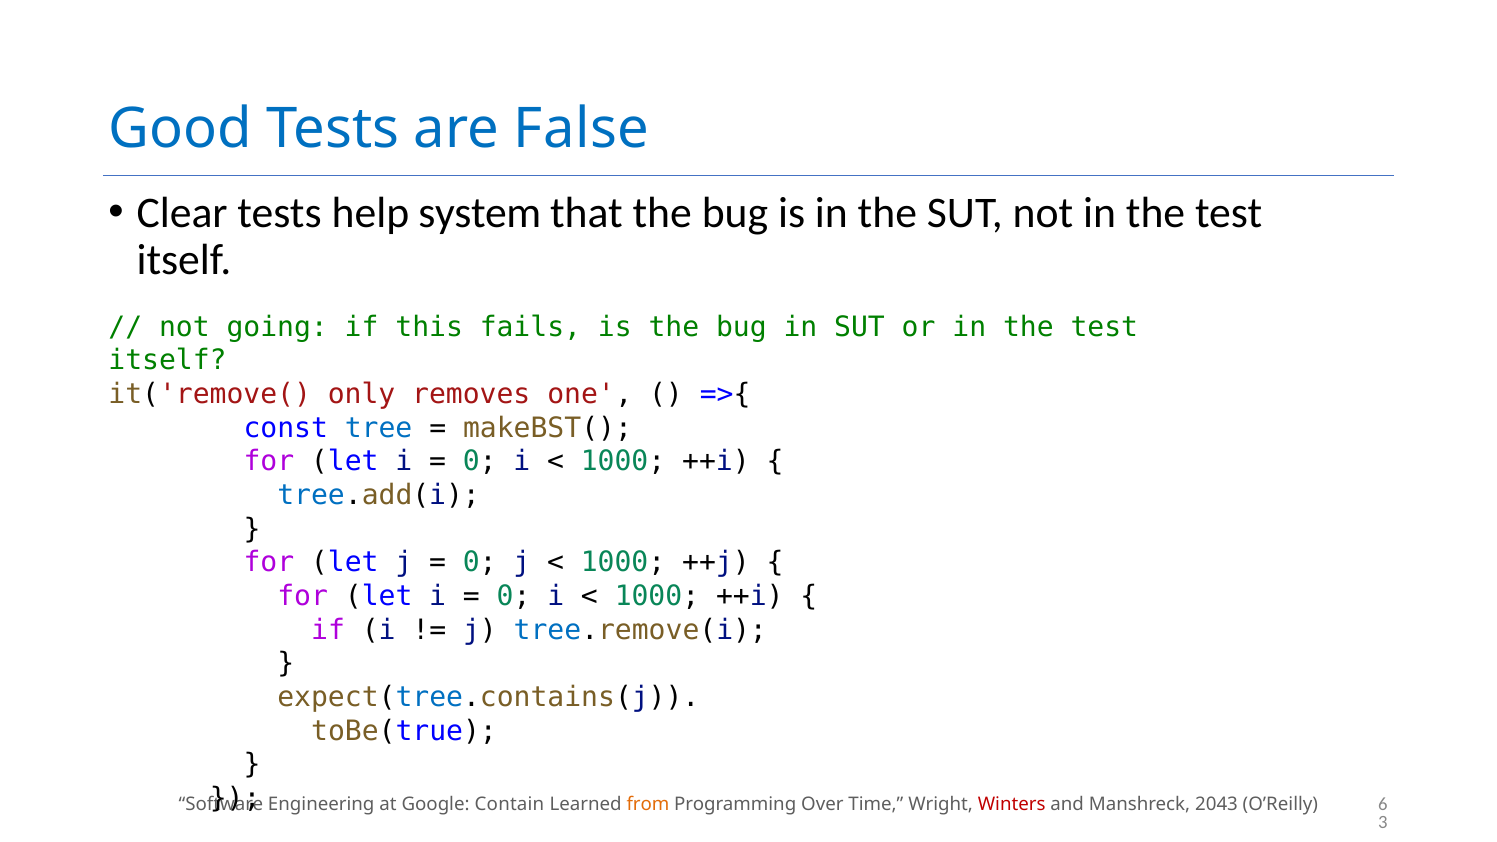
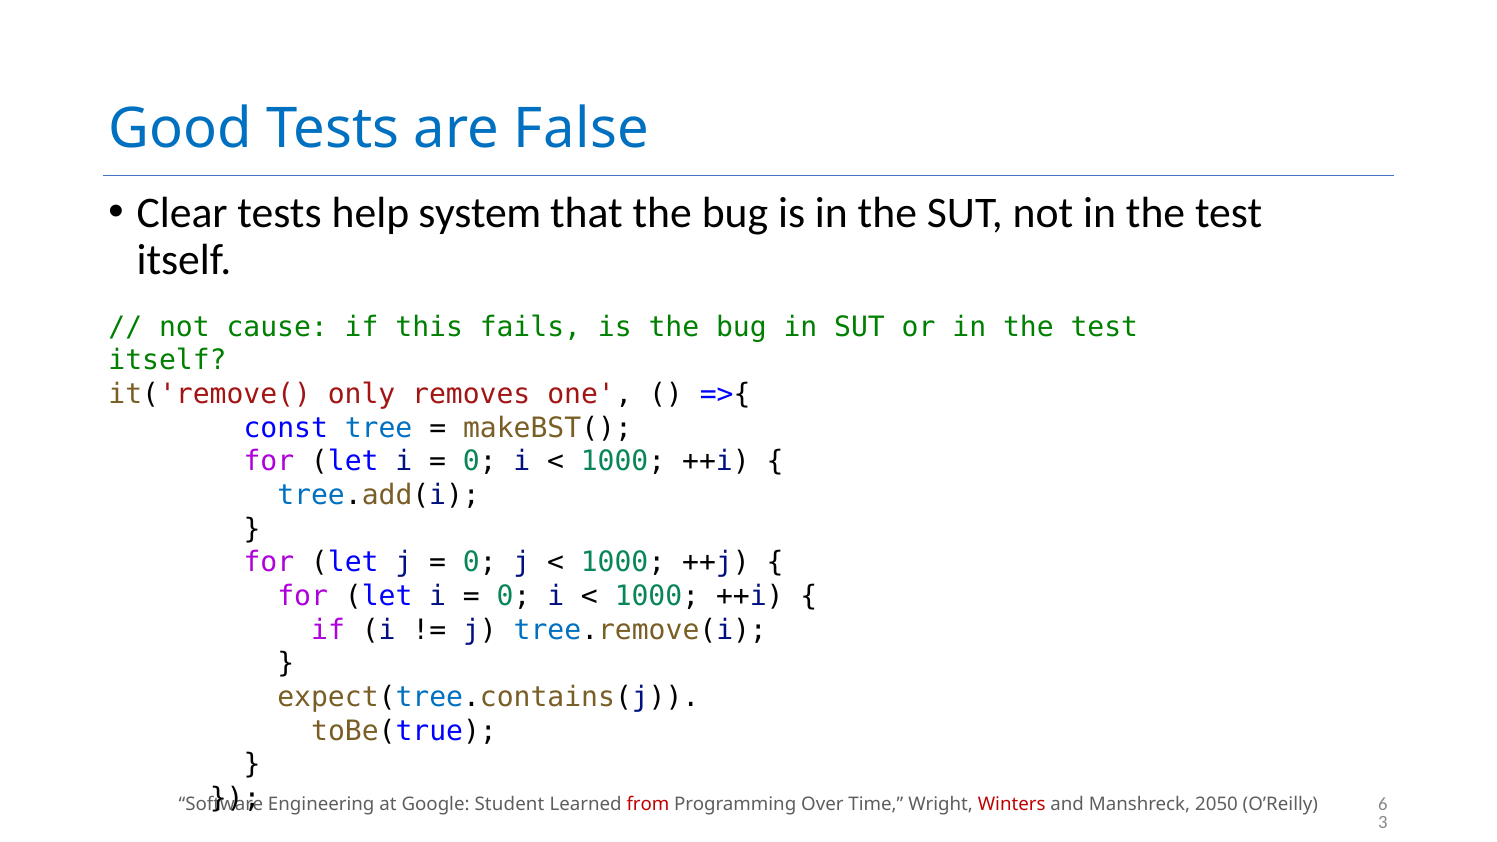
going: going -> cause (277, 327)
Contain: Contain -> Student (509, 804)
from colour: orange -> red (648, 804)
2043: 2043 -> 2050 (1217, 804)
